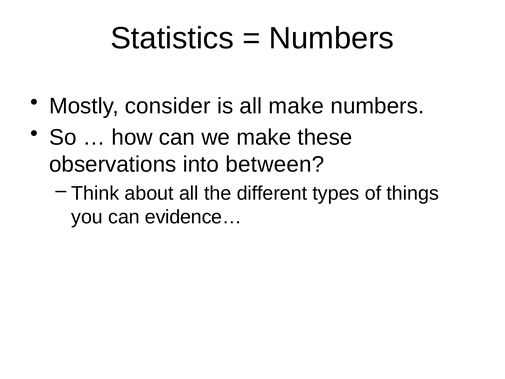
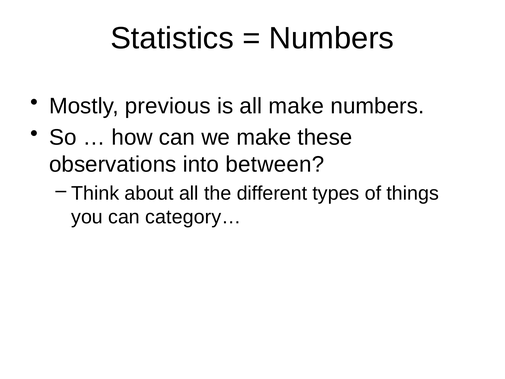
consider: consider -> previous (168, 106)
evidence…: evidence… -> category… (193, 217)
